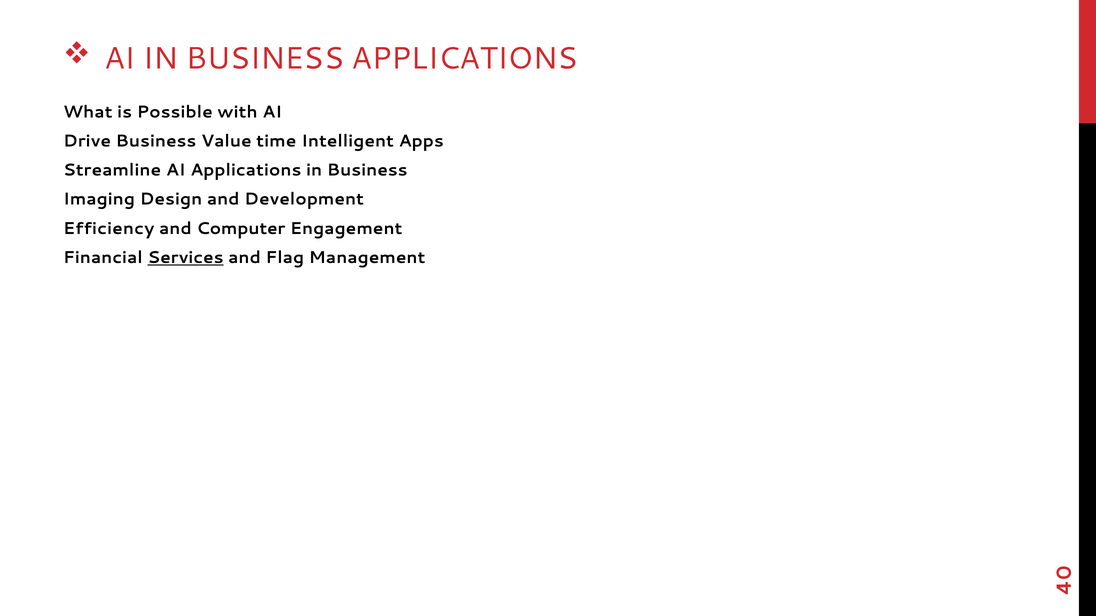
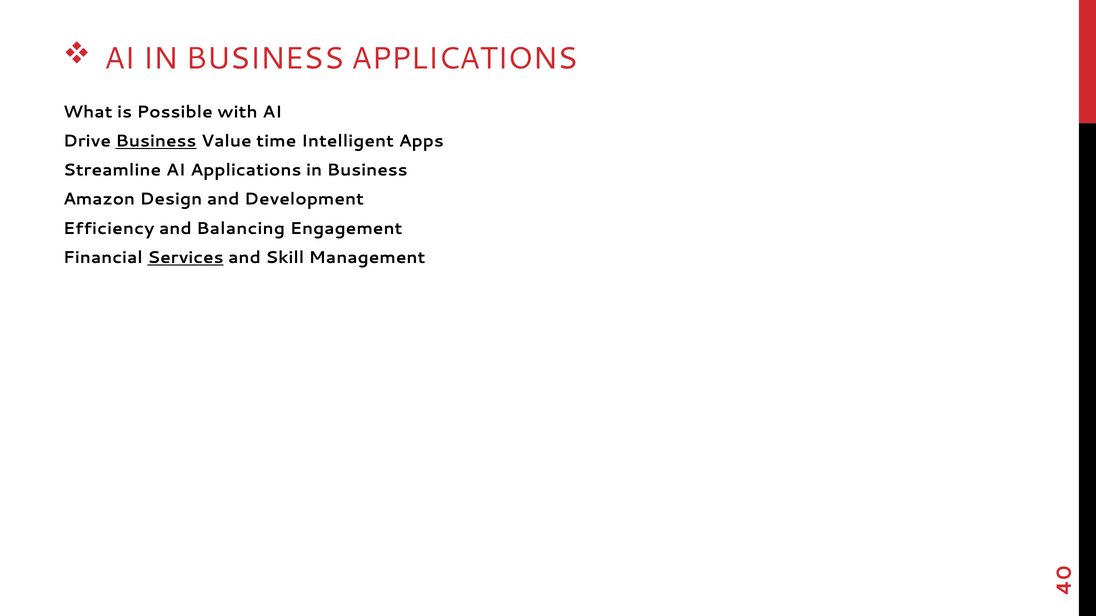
Business underline: none -> present (156, 141)
Imaging: Imaging -> Amazon (99, 199)
Computer: Computer -> Balancing (241, 229)
Flag: Flag -> Skill (285, 258)
